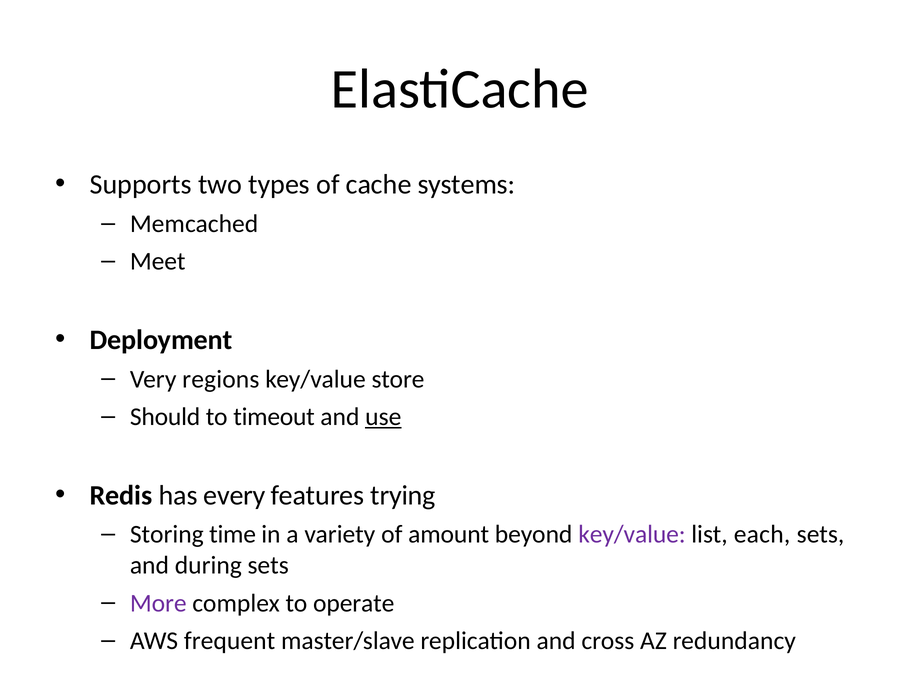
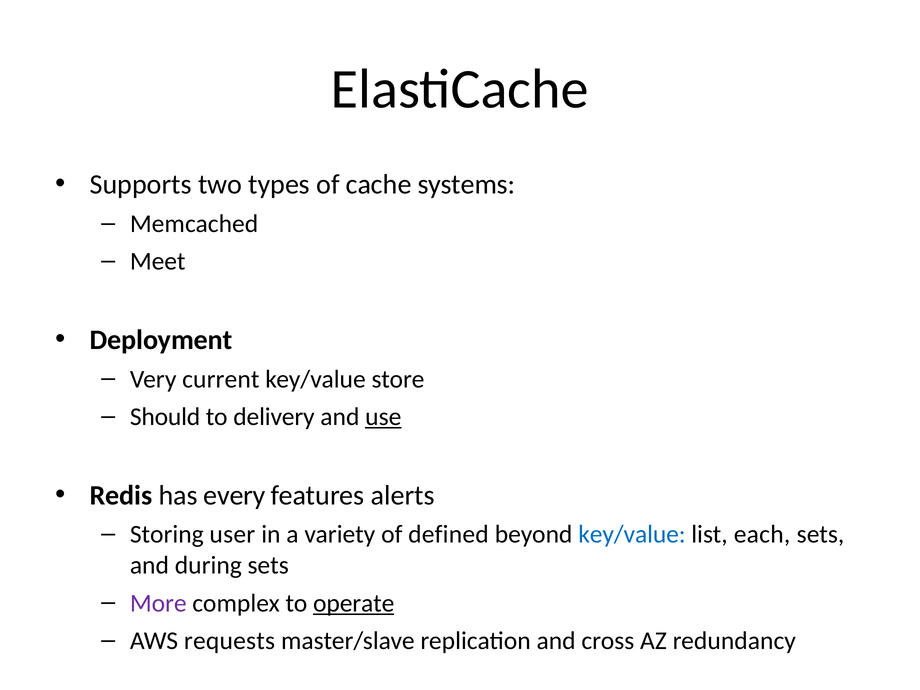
regions: regions -> current (221, 379)
timeout: timeout -> delivery (274, 417)
trying: trying -> alerts (403, 495)
time: time -> user (232, 535)
amount: amount -> defined (448, 535)
key/value colour: purple -> blue (632, 535)
operate underline: none -> present (354, 603)
frequent: frequent -> requests (229, 641)
